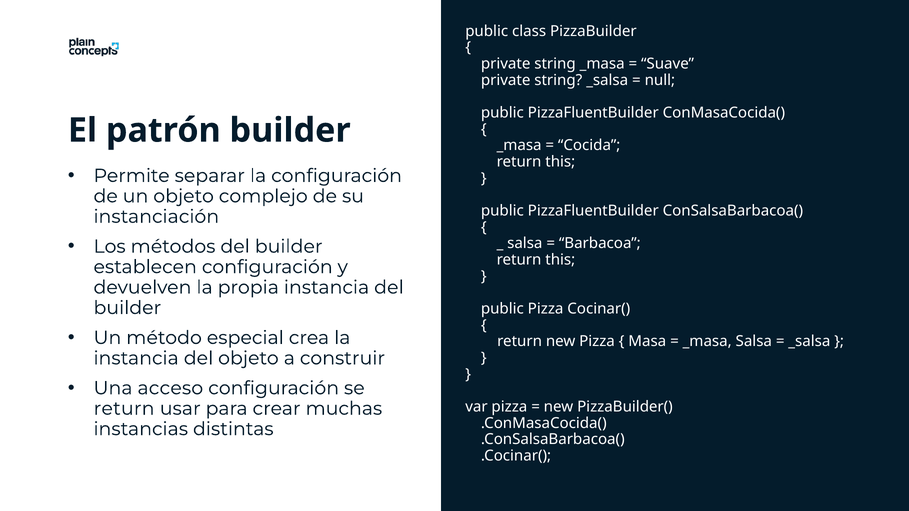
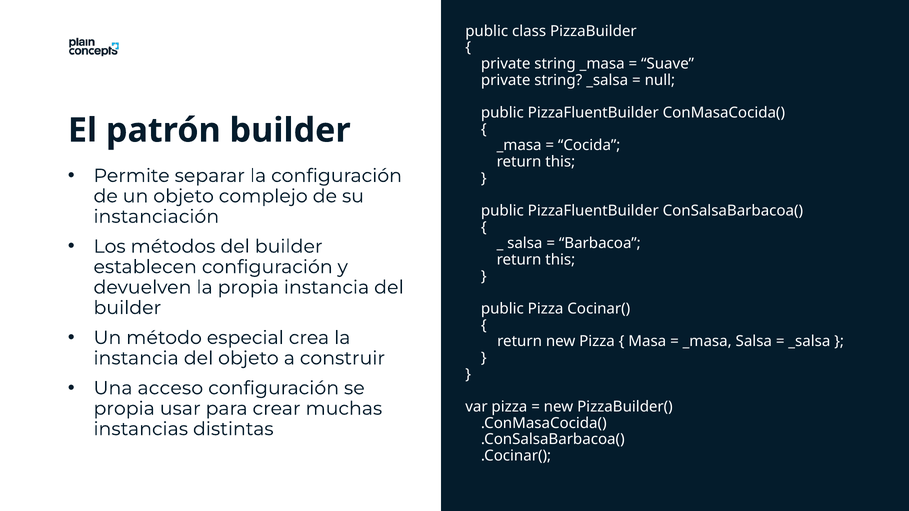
return: return -> propia (124, 409)
